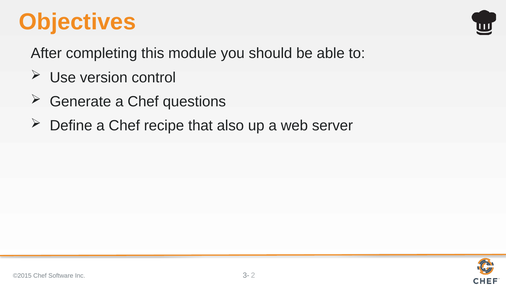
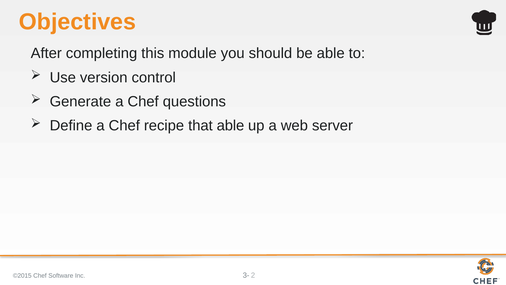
that also: also -> able (230, 125)
